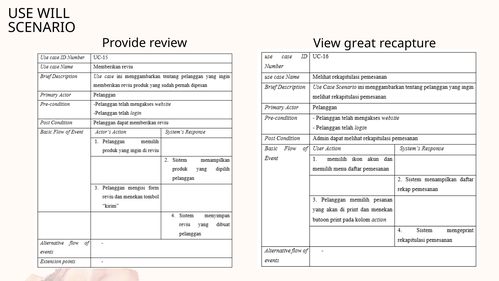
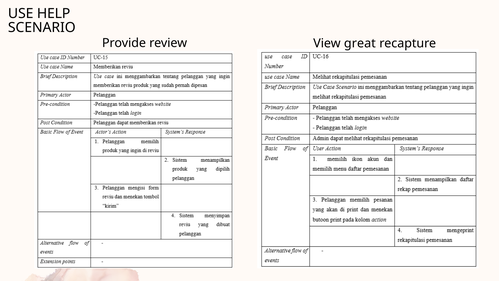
WILL: WILL -> HELP (54, 14)
